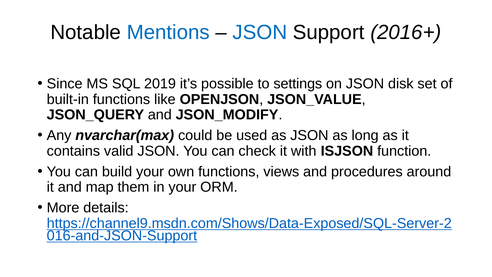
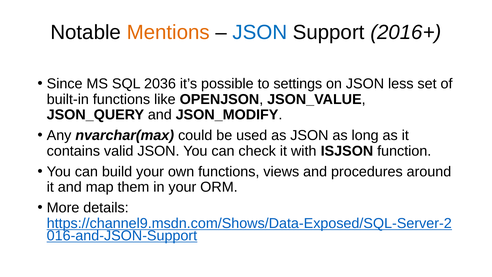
Mentions colour: blue -> orange (168, 32)
2019: 2019 -> 2036 (160, 84)
disk: disk -> less (401, 84)
